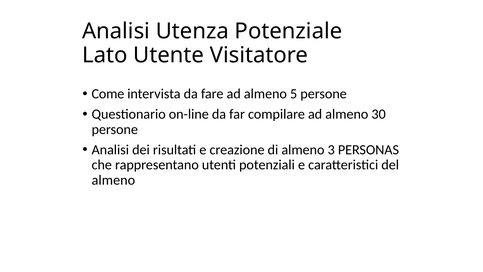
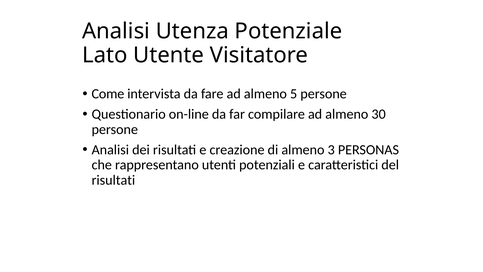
almeno: almeno -> risultati (113, 180)
